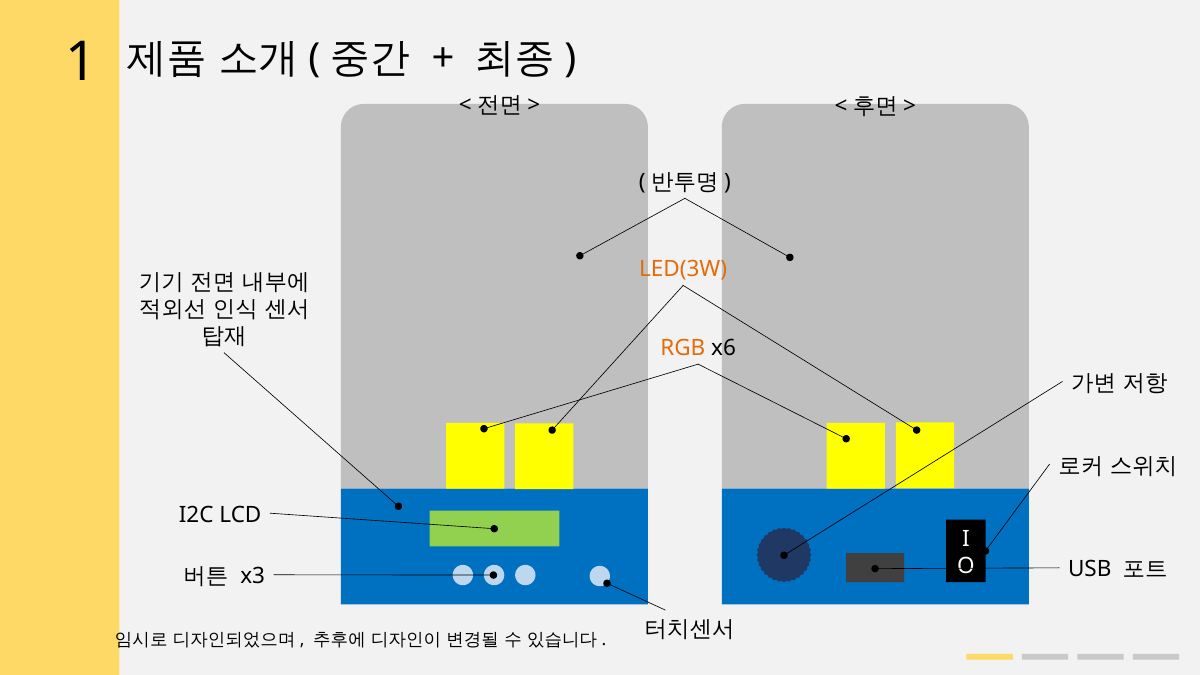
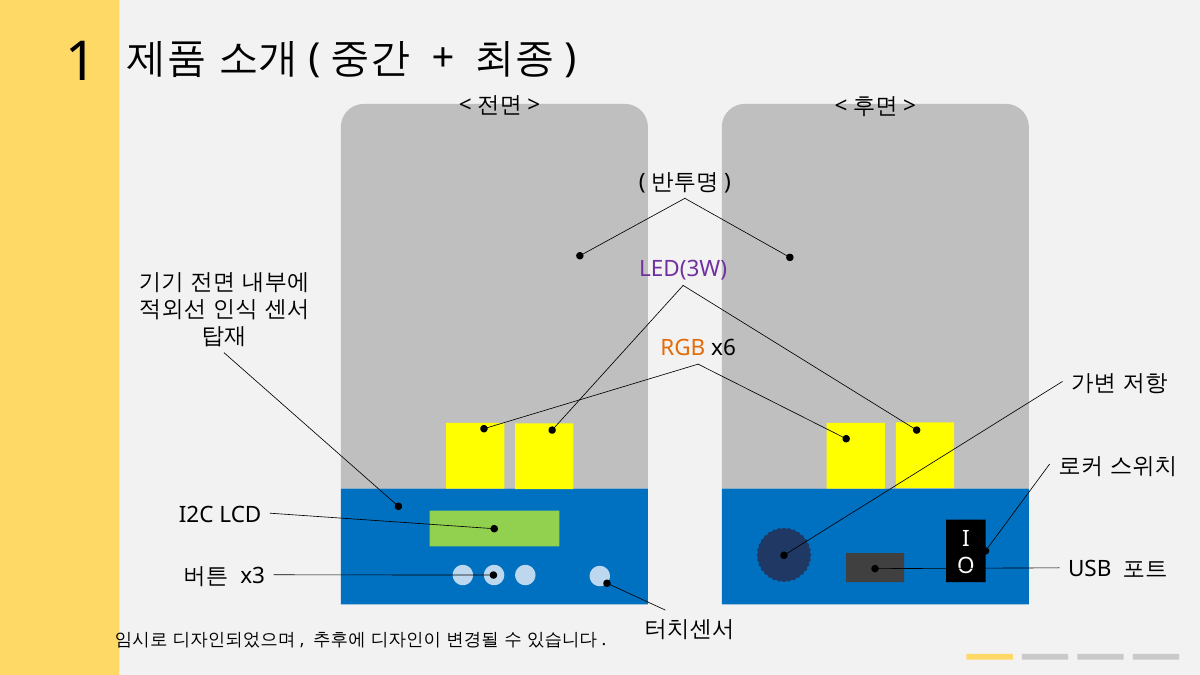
LED(3W colour: orange -> purple (683, 269)
